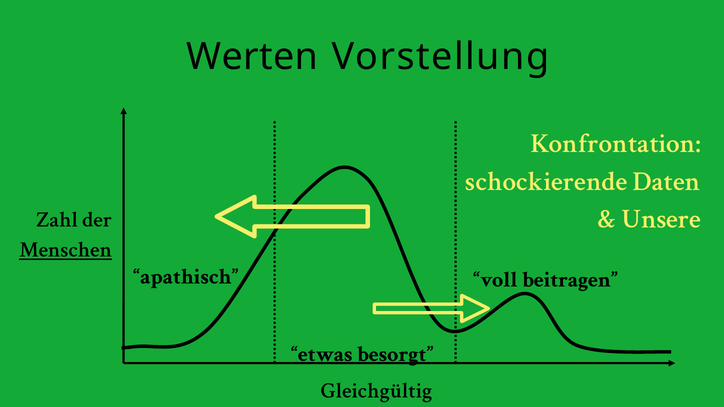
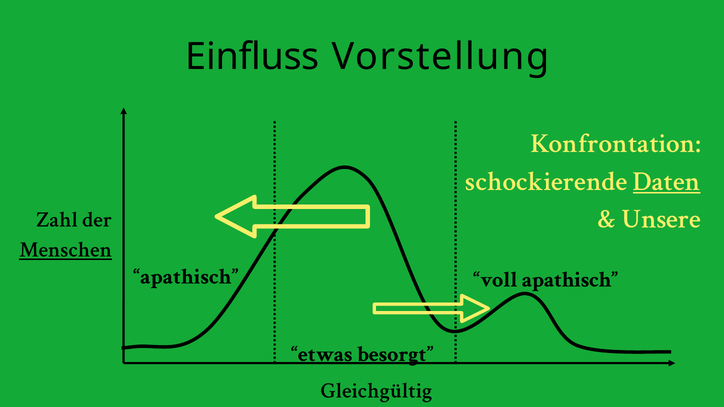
Werten: Werten -> Einfluss (252, 57)
Daten underline: none -> present (667, 181)
beitragen: beitragen -> apathisch (570, 280)
